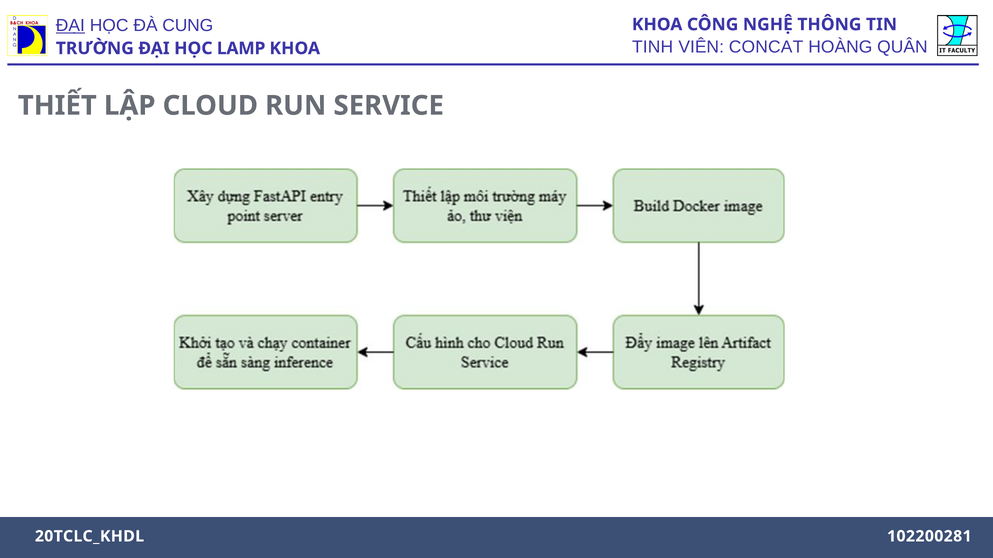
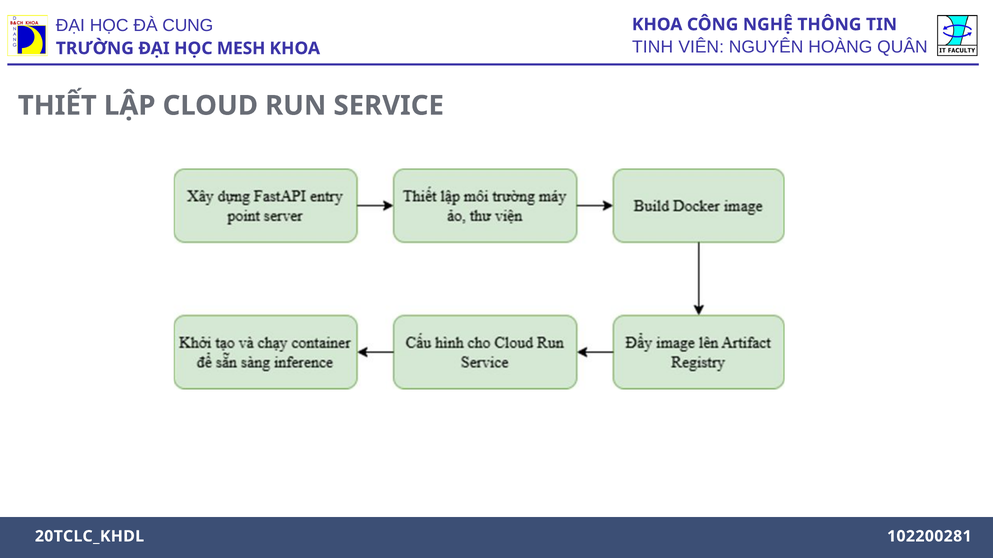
ĐẠI underline: present -> none (70, 26)
CONCAT: CONCAT -> NGUYÊN (766, 47)
LAMP: LAMP -> MESH (241, 48)
